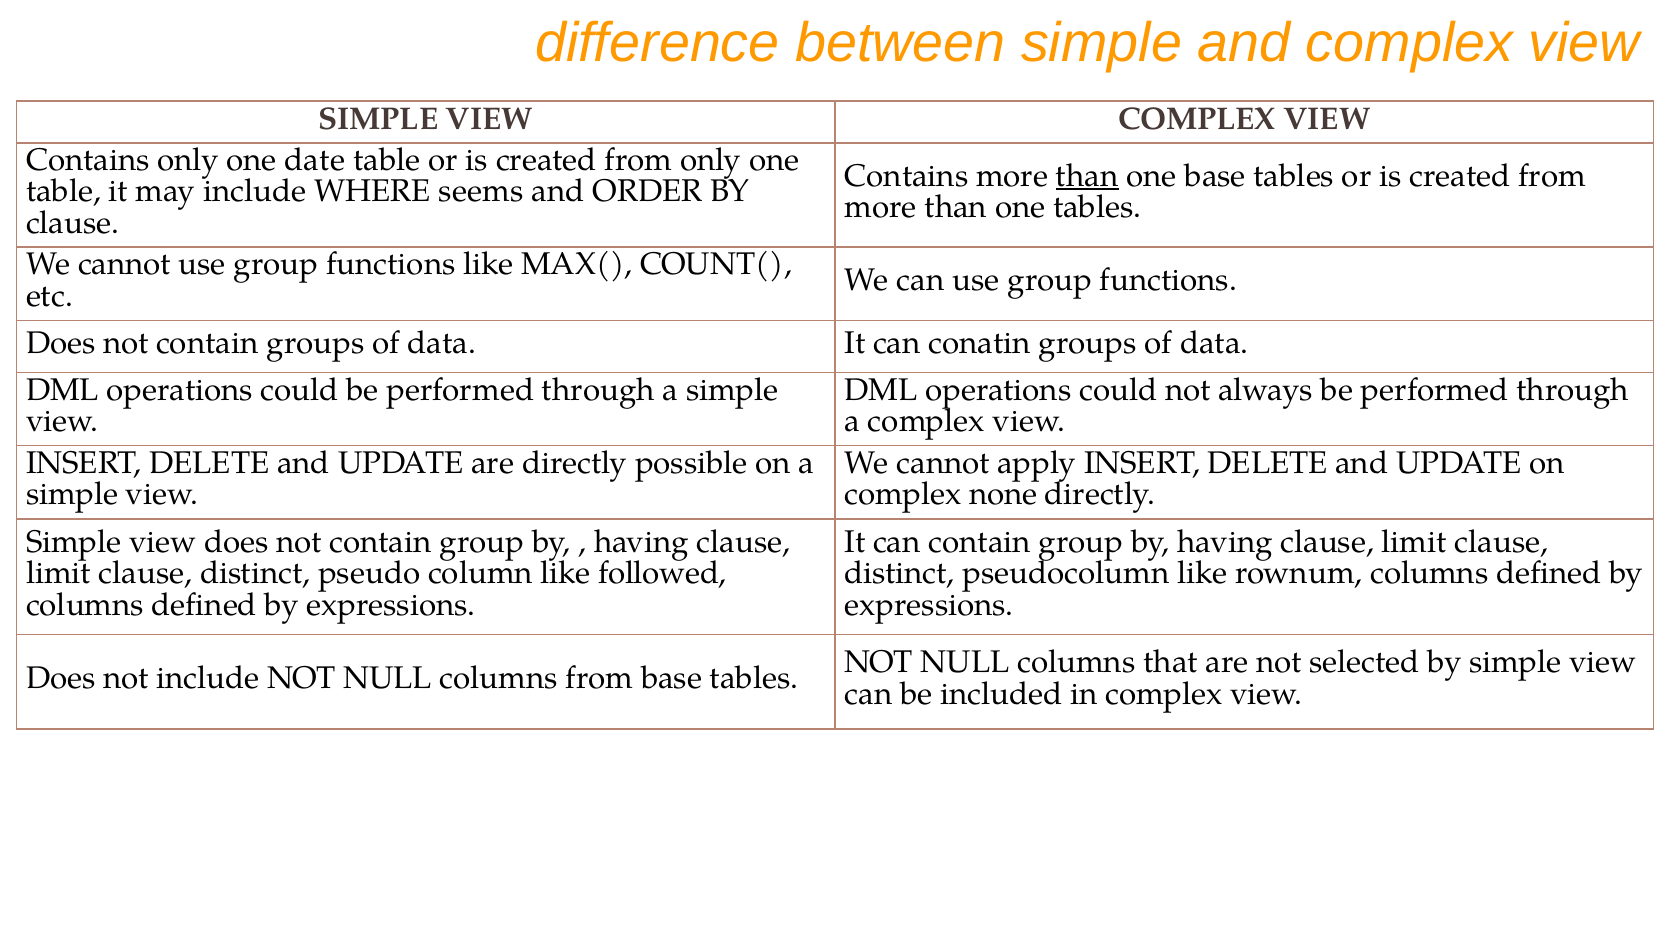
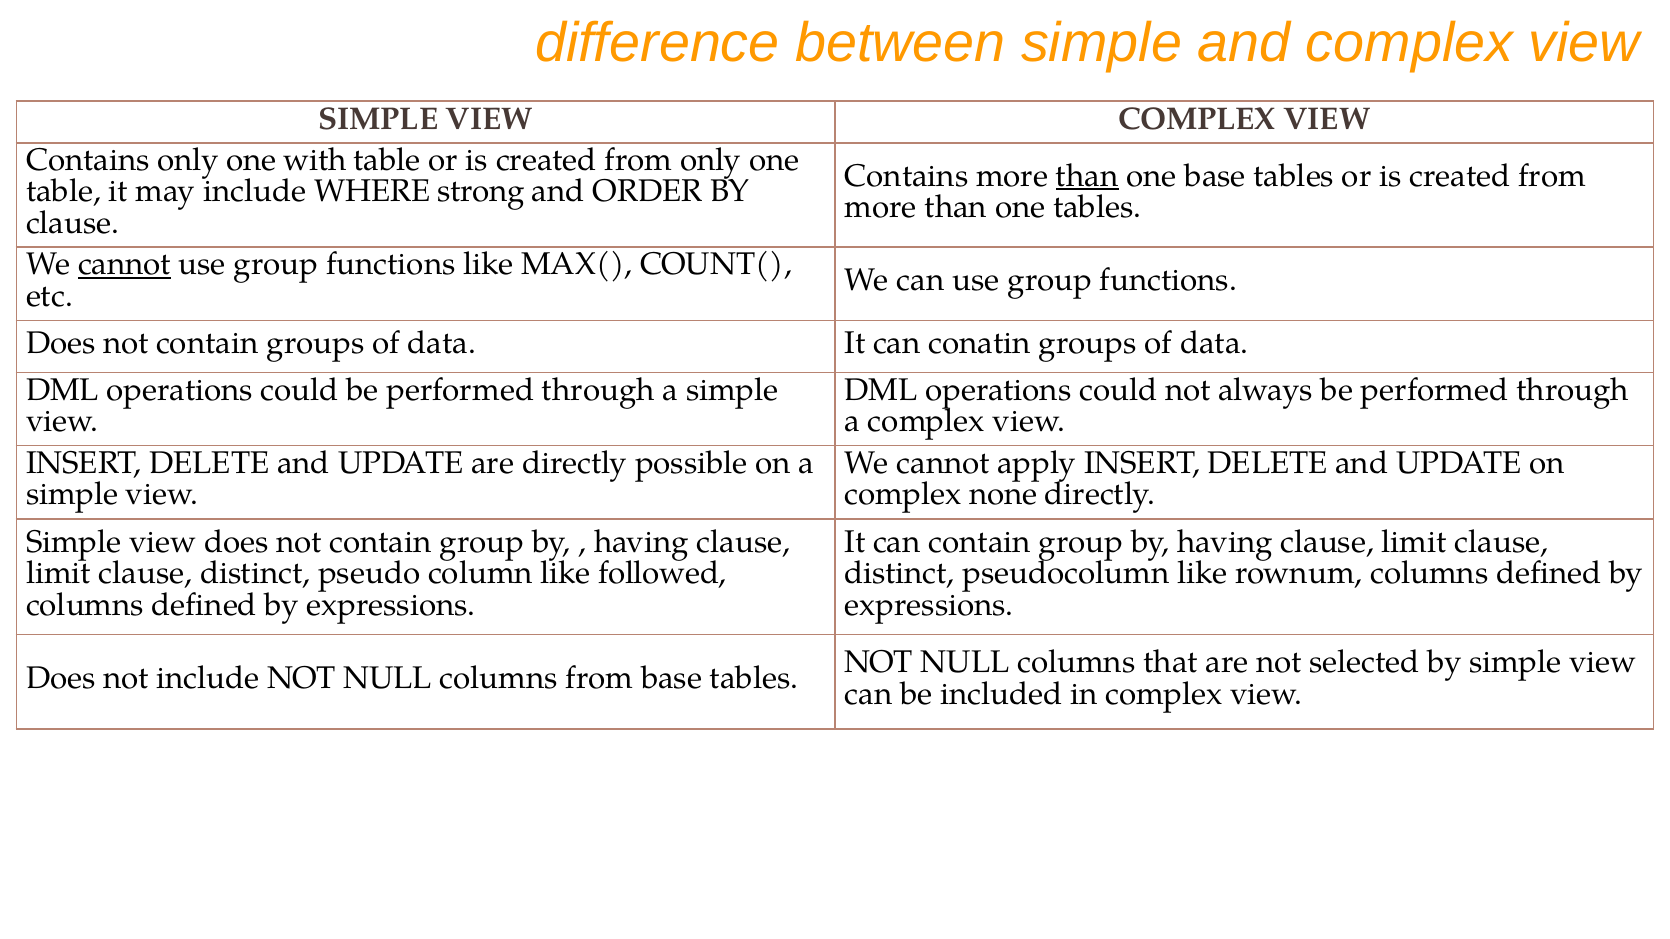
date: date -> with (315, 160)
seems: seems -> strong (481, 192)
cannot underline: none -> present (124, 265)
